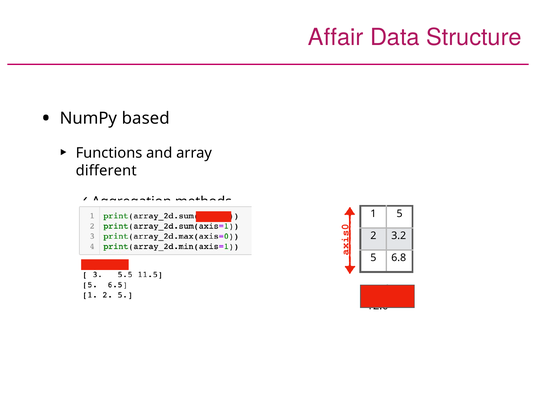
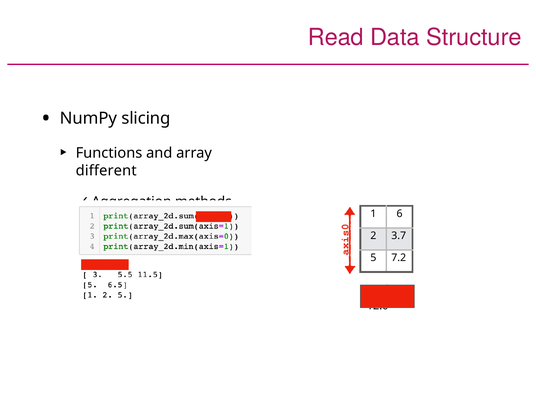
Affair: Affair -> Read (336, 38)
based: based -> slicing (146, 118)
1 5: 5 -> 6 (400, 214)
3.2: 3.2 -> 3.7 (399, 236)
6.8: 6.8 -> 7.2 (399, 258)
